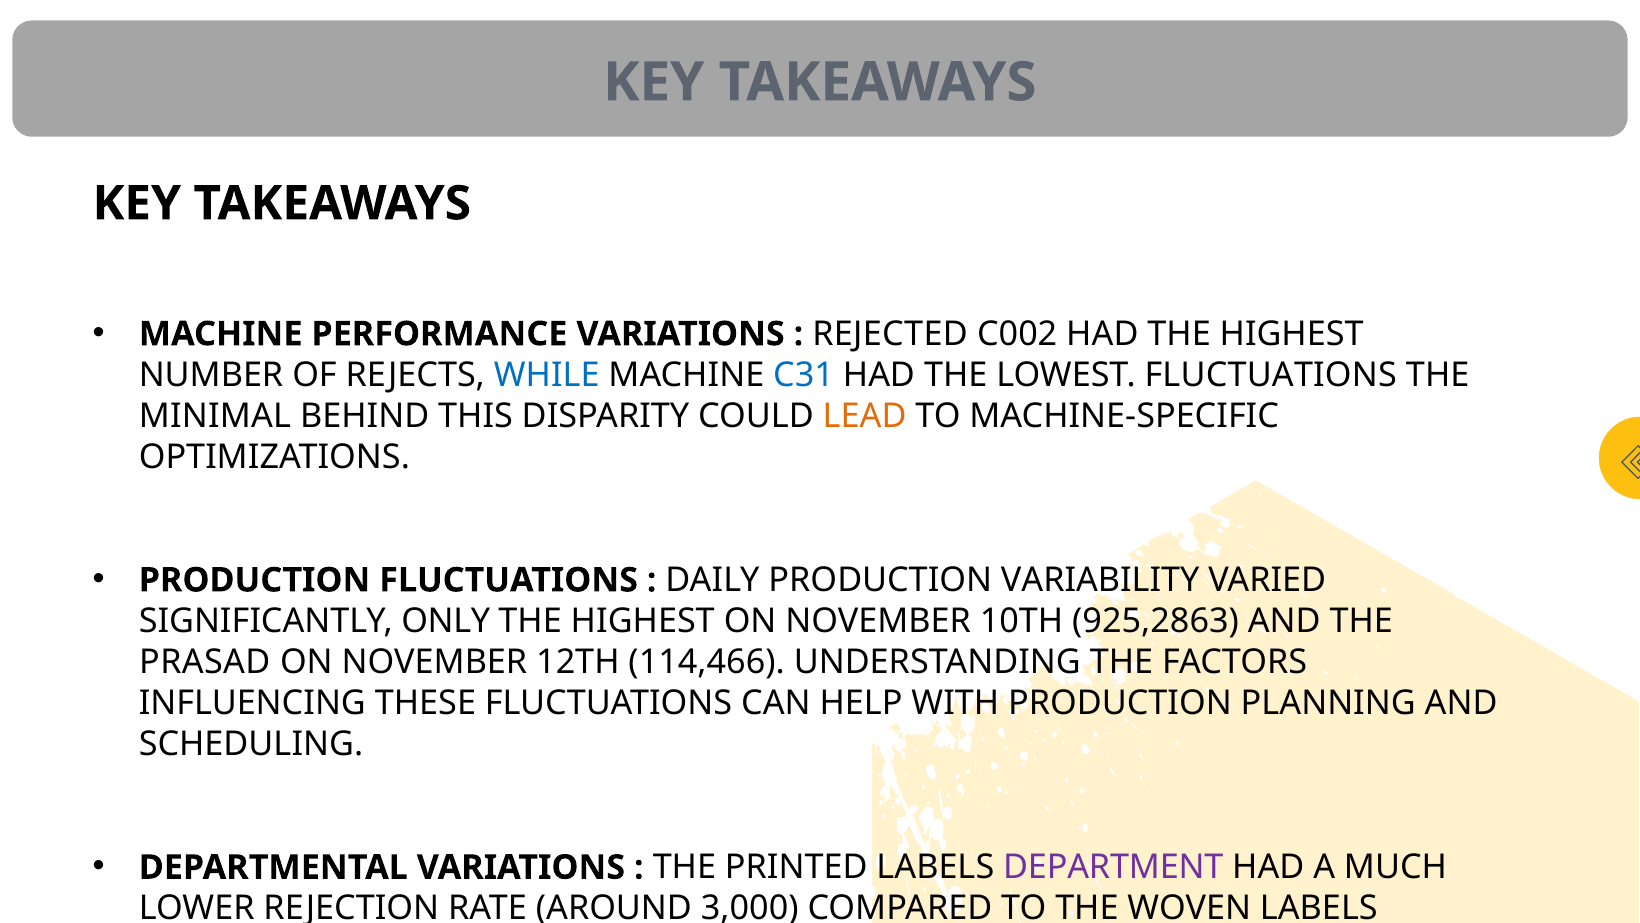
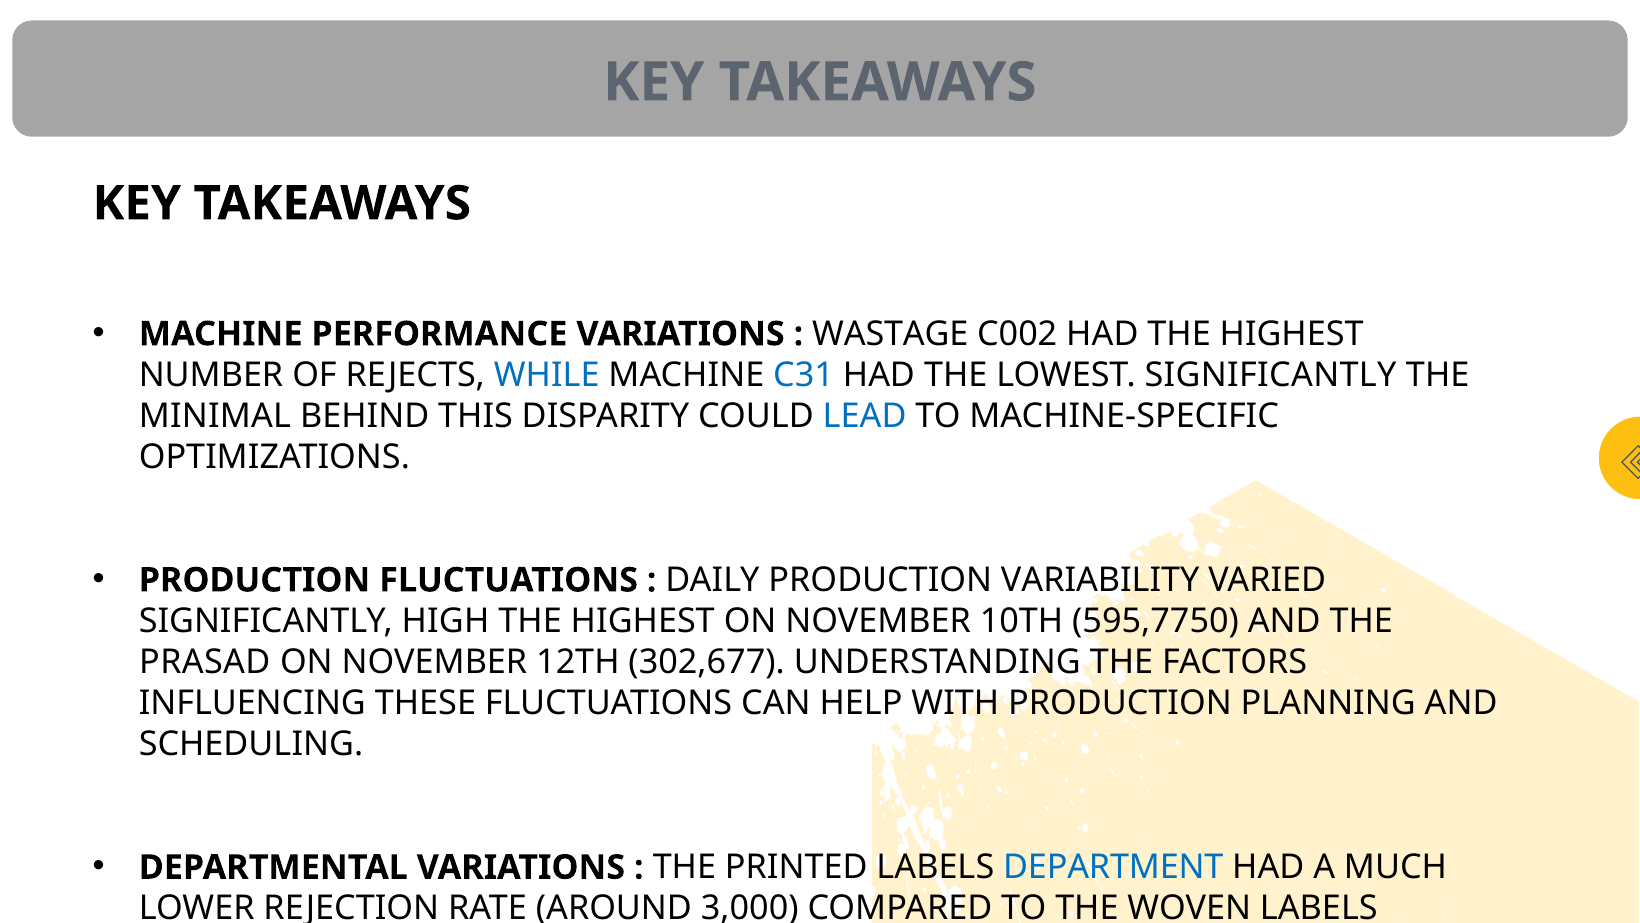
REJECTED: REJECTED -> WASTAGE (890, 334)
LOWEST FLUCTUATIONS: FLUCTUATIONS -> SIGNIFICANTLY (1271, 375)
LEAD colour: orange -> blue (865, 416)
ONLY: ONLY -> HIGH (446, 621)
925,2863: 925,2863 -> 595,7750 (1156, 621)
114,466: 114,466 -> 302,677 (707, 662)
DEPARTMENT colour: purple -> blue (1113, 867)
